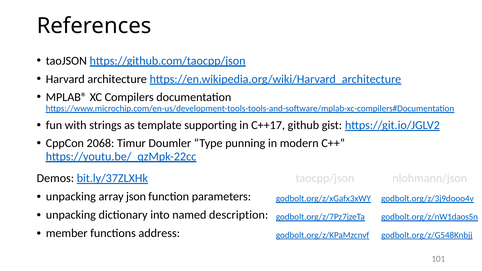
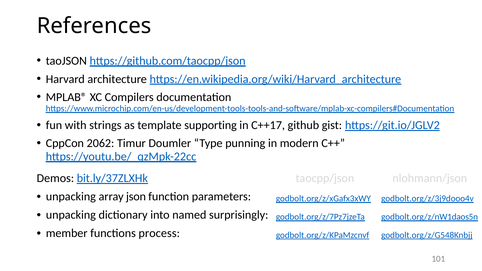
2068: 2068 -> 2062 (100, 143)
description: description -> surprisingly (239, 215)
address: address -> process (159, 233)
